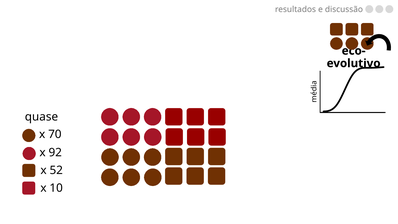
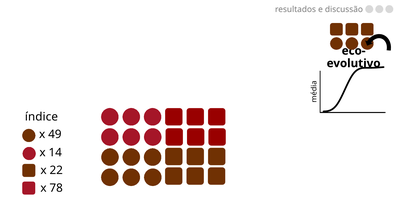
quase: quase -> índice (41, 117)
70: 70 -> 49 (55, 134)
92: 92 -> 14 (55, 152)
52: 52 -> 22 (56, 170)
10: 10 -> 78 (56, 188)
